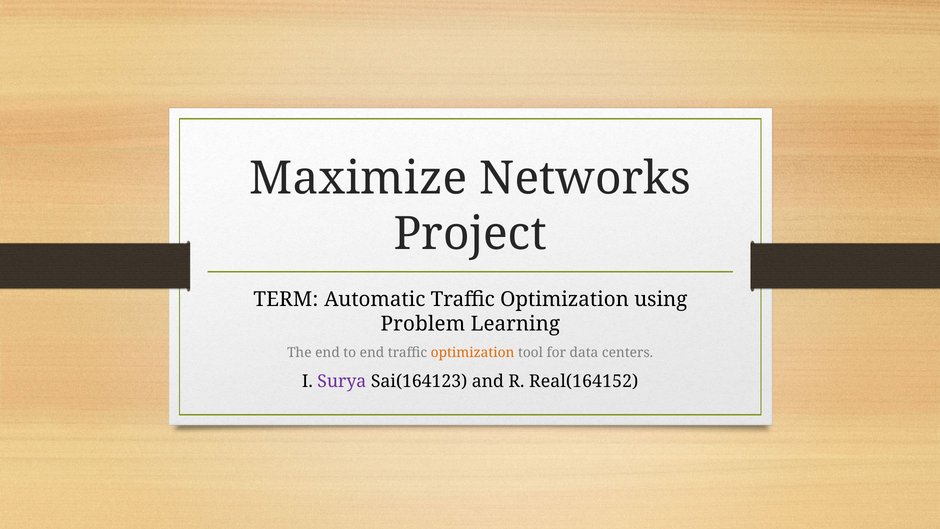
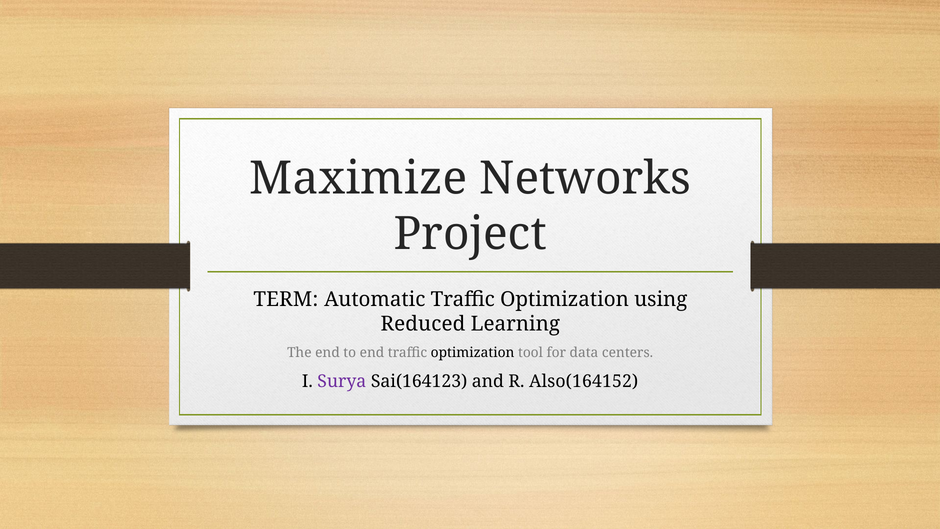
Problem: Problem -> Reduced (423, 324)
optimization colour: orange -> black (473, 353)
Real(164152: Real(164152 -> Also(164152 (584, 381)
